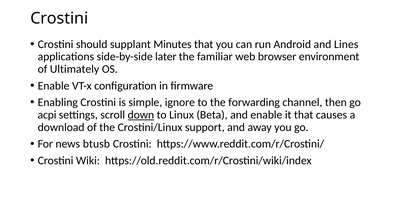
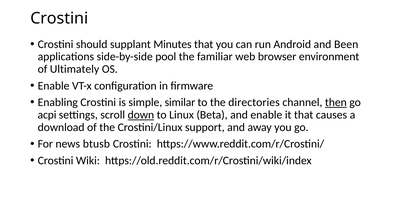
Lines: Lines -> Been (346, 44)
later: later -> pool (166, 57)
ignore: ignore -> similar (180, 102)
forwarding: forwarding -> directories (254, 102)
then underline: none -> present (336, 102)
